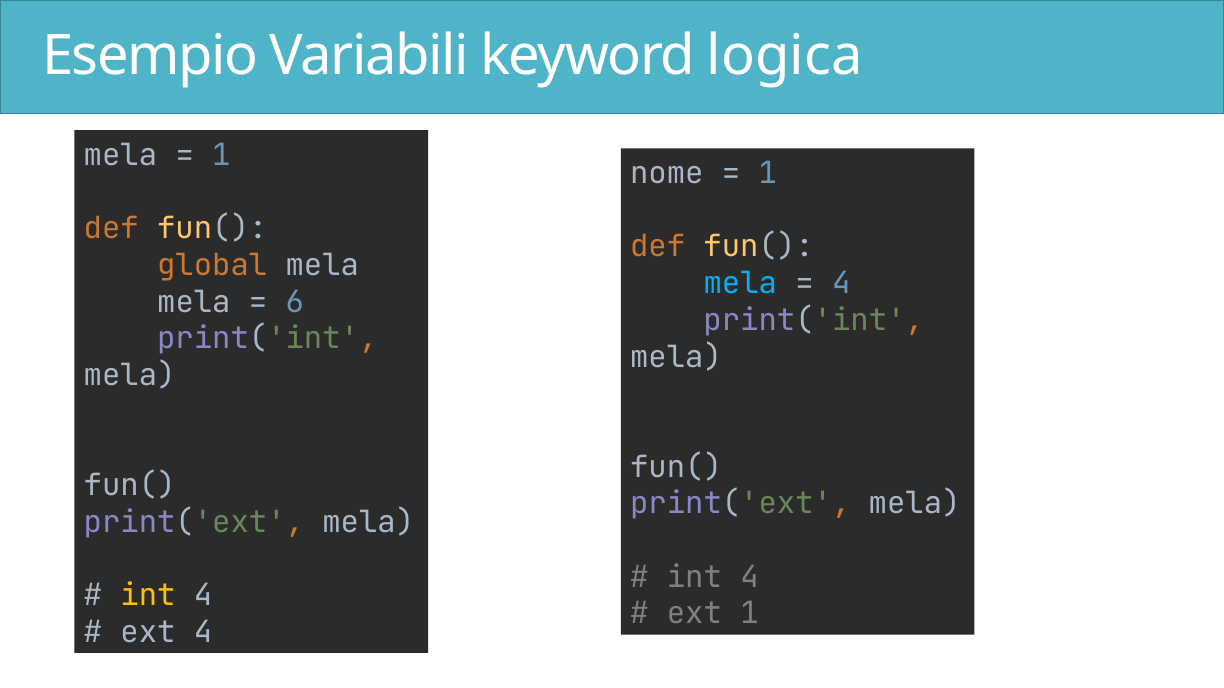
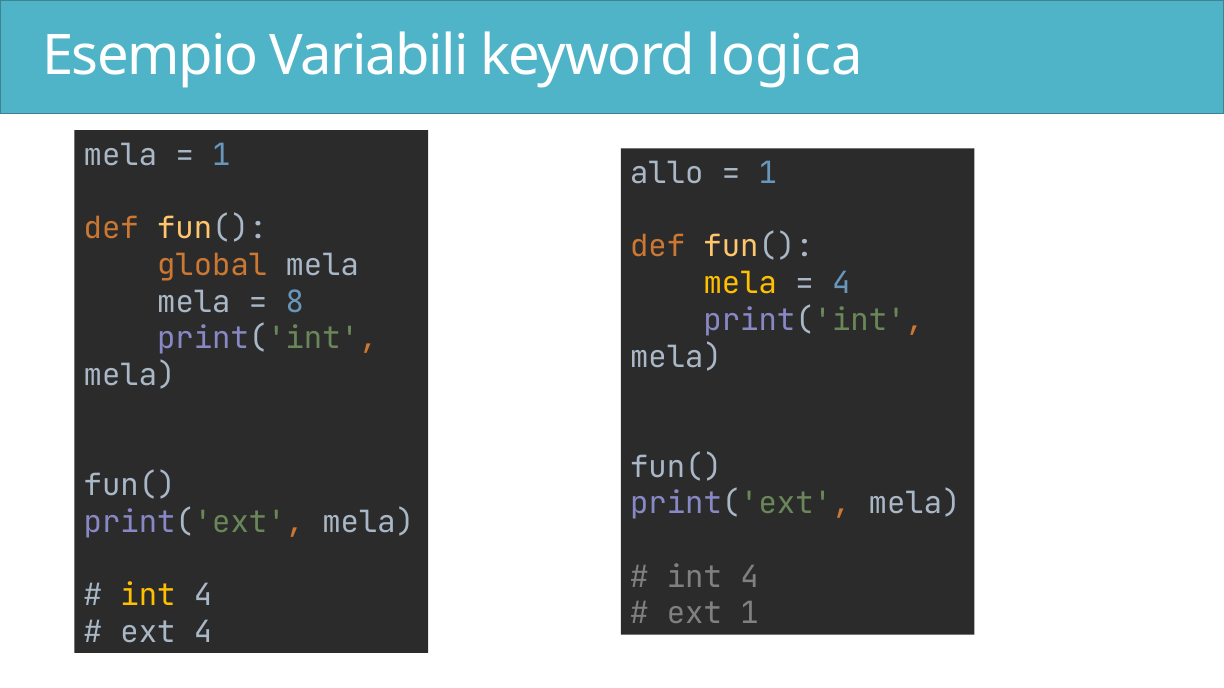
nome: nome -> allo (667, 174)
mela colour: light blue -> yellow (740, 284)
6: 6 -> 8 (295, 302)
